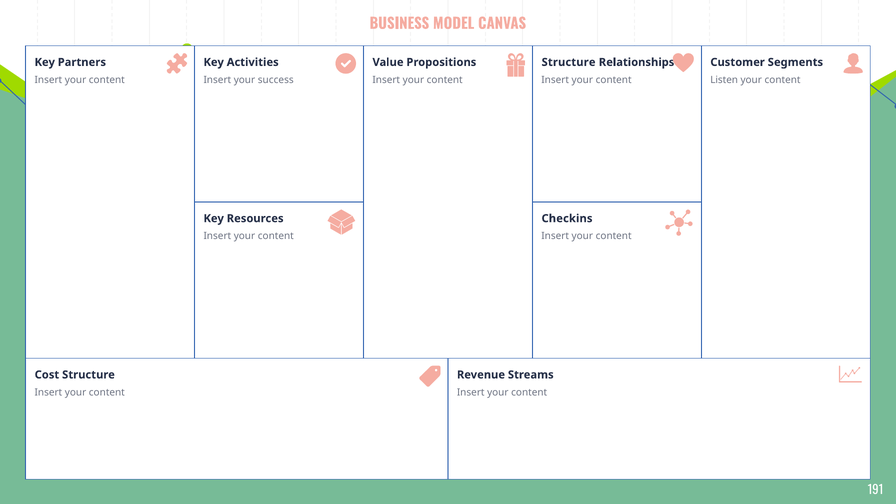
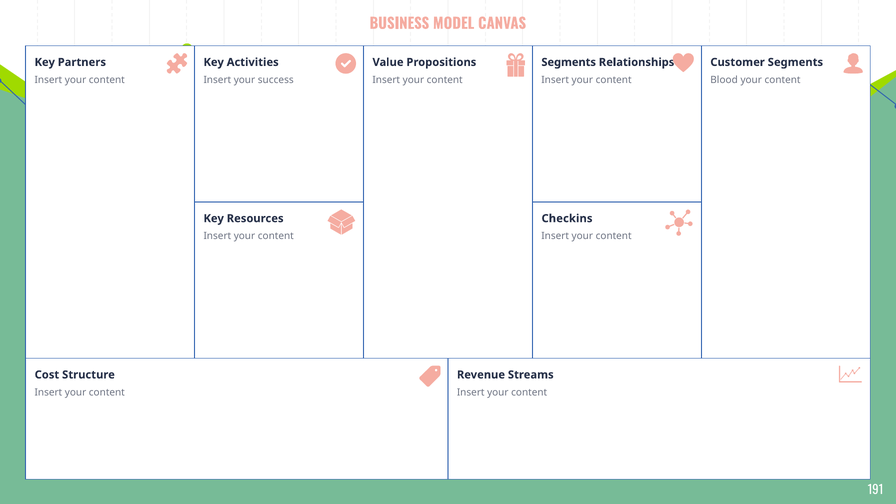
Structure: Structure -> Segments (569, 62)
Listen: Listen -> Blood (724, 80)
